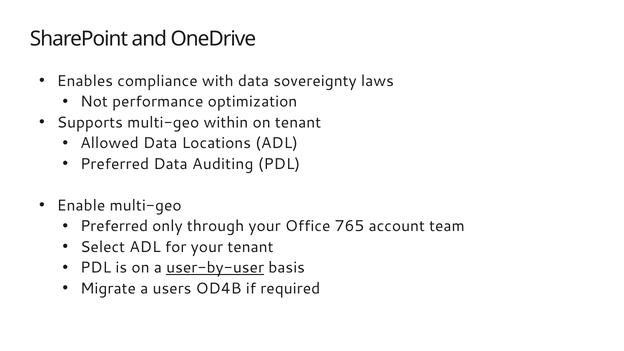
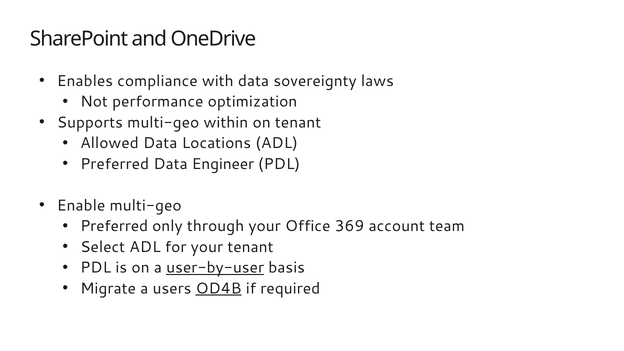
Auditing: Auditing -> Engineer (223, 164)
765: 765 -> 369 (349, 226)
OD4B underline: none -> present (219, 288)
